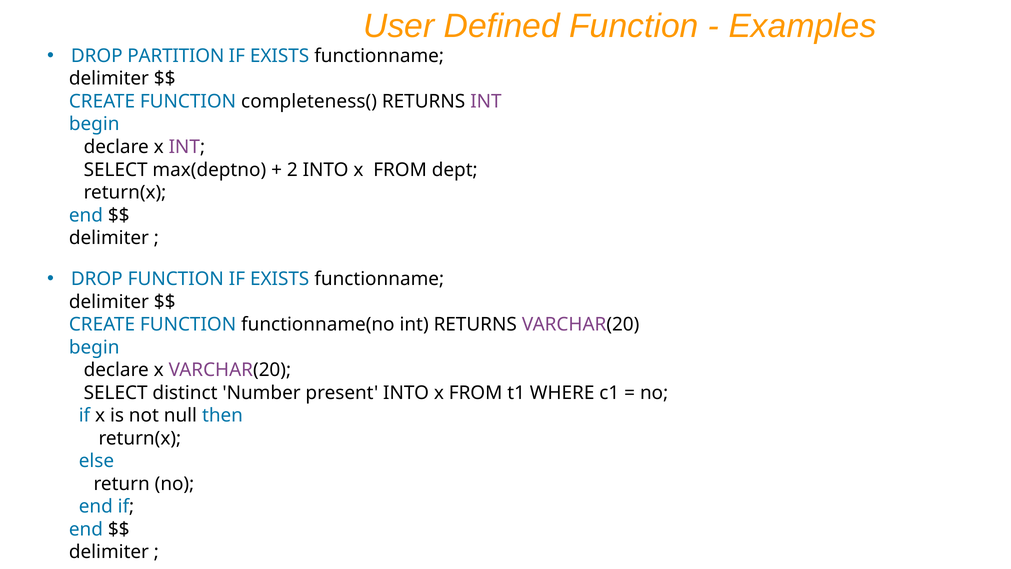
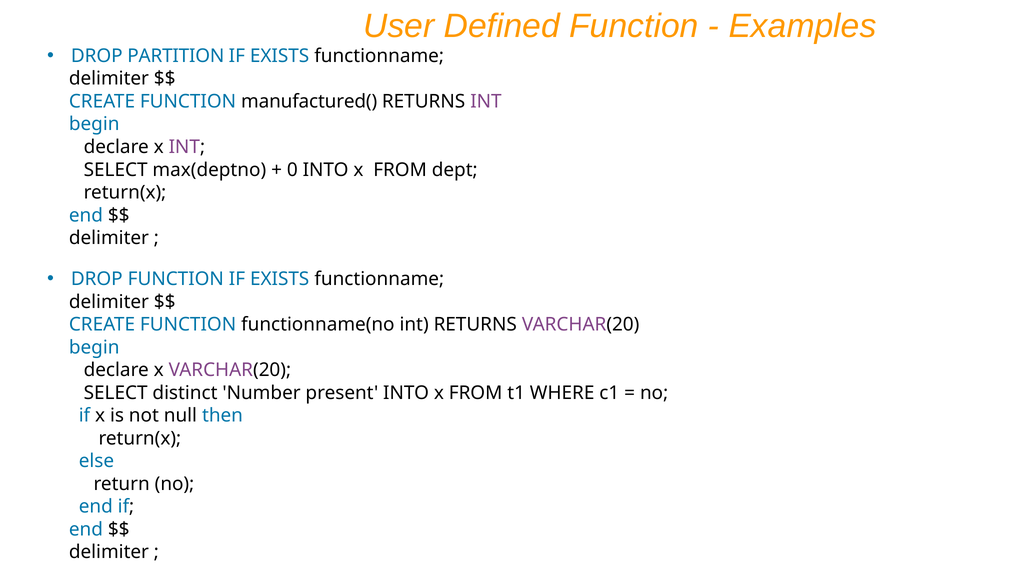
completeness(: completeness( -> manufactured( (309, 101)
2: 2 -> 0 (292, 170)
